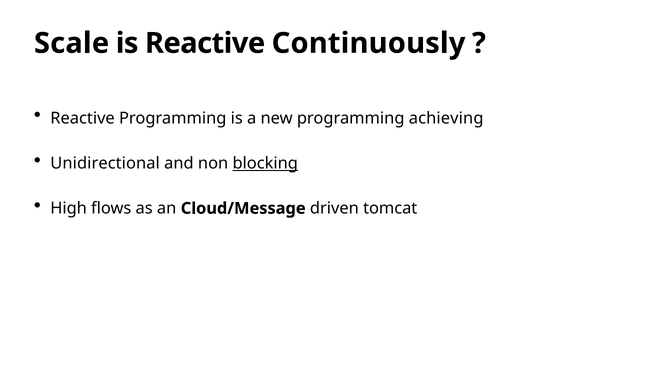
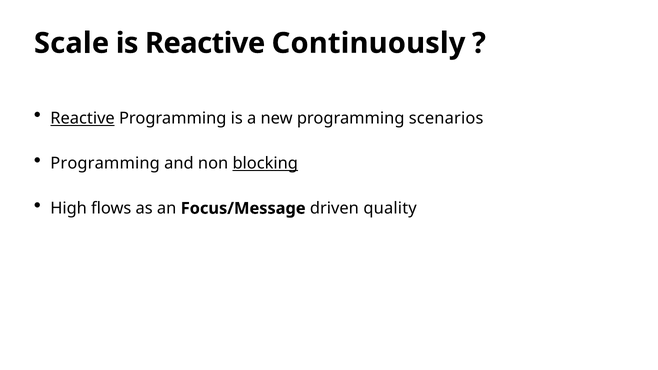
Reactive underline: none -> present (83, 118)
achieving: achieving -> scenarios (446, 118)
Unidirectional: Unidirectional -> Programming (105, 163)
Cloud/Message: Cloud/Message -> Focus/Message (243, 208)
tomcat: tomcat -> quality (390, 208)
